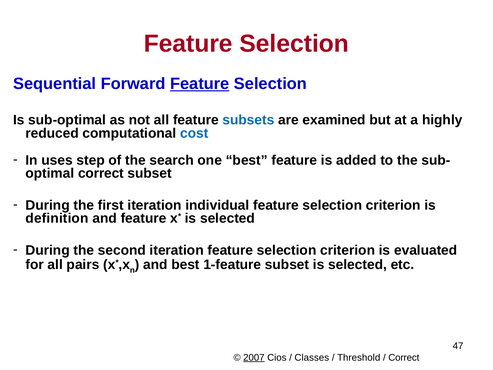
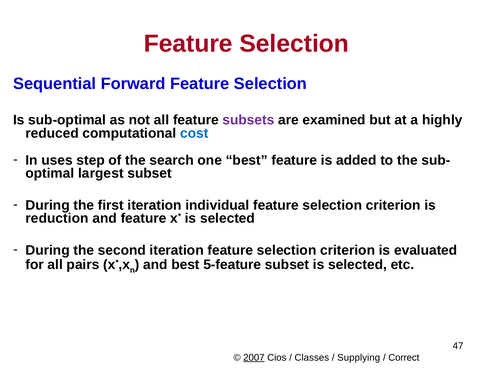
Feature underline: present -> none (200, 84)
subsets colour: blue -> purple (248, 120)
correct: correct -> largest (101, 173)
definition: definition -> reduction (57, 218)
1-feature: 1-feature -> 5-feature (232, 265)
Threshold: Threshold -> Supplying (359, 357)
